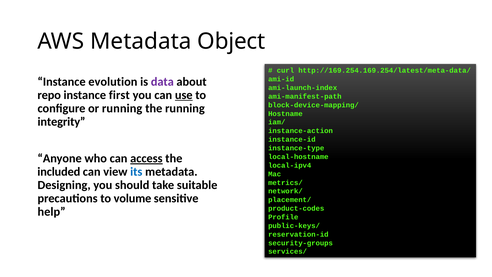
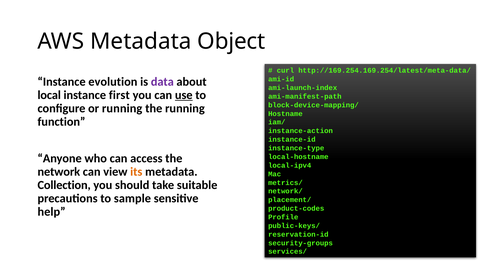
repo: repo -> local (49, 95)
integrity: integrity -> function (61, 122)
access underline: present -> none (146, 158)
included: included -> network (59, 172)
its colour: blue -> orange (136, 172)
Designing: Designing -> Collection (64, 185)
volume: volume -> sample (132, 198)
